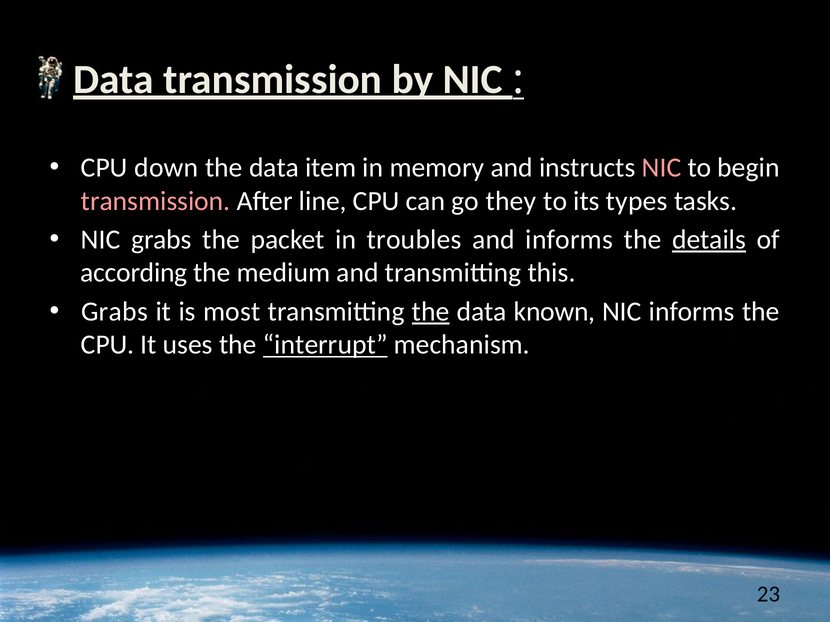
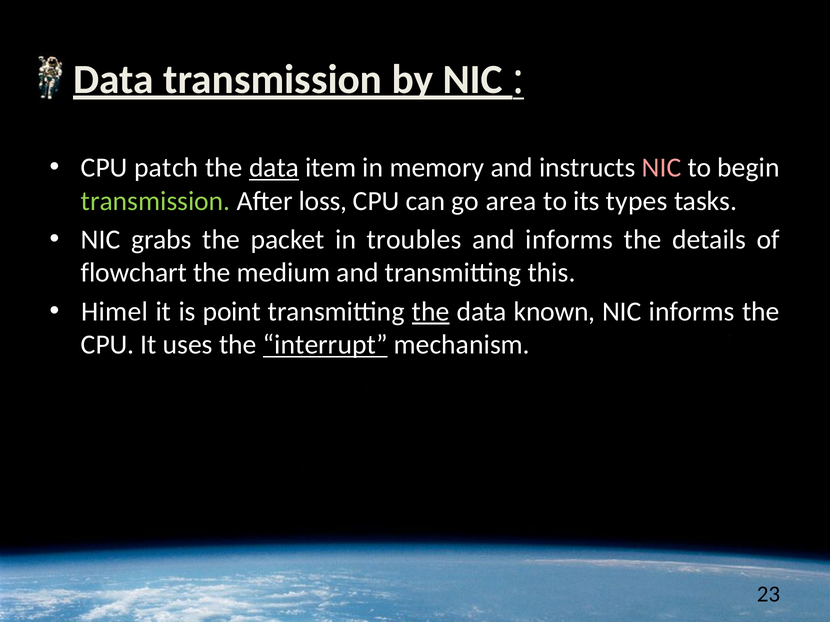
down: down -> patch (166, 168)
data underline: none -> present (274, 168)
transmission colour: pink -> light green (156, 201)
line: line -> loss (323, 201)
they: they -> area (511, 201)
details underline: present -> none (709, 240)
according: according -> flowchart (134, 273)
Grabs: Grabs -> Himel (114, 312)
most: most -> point (232, 312)
